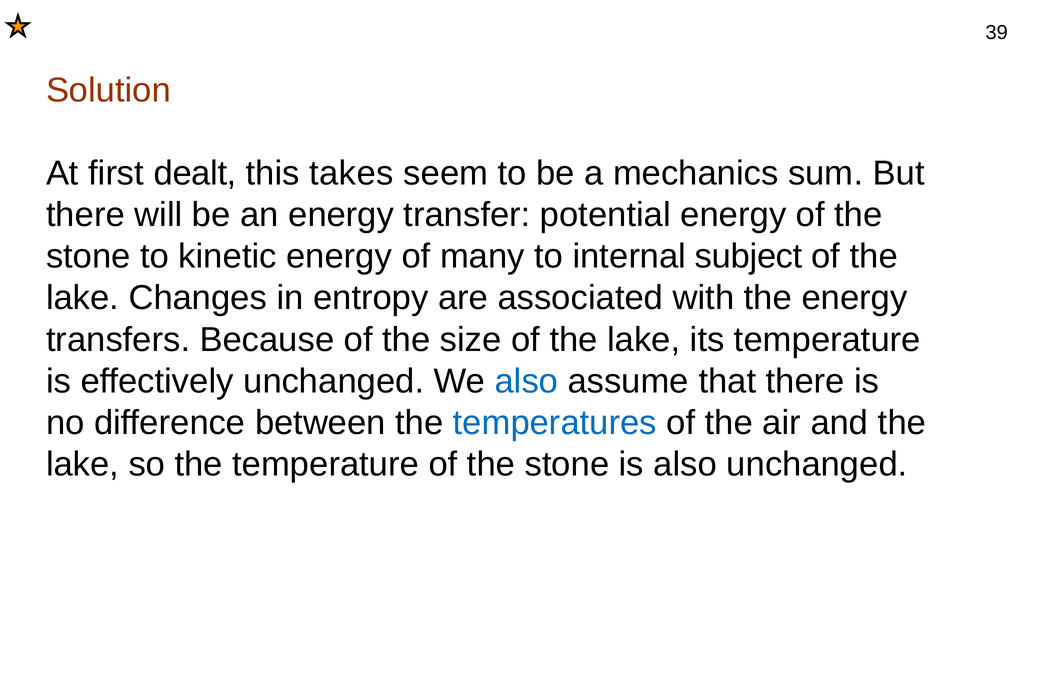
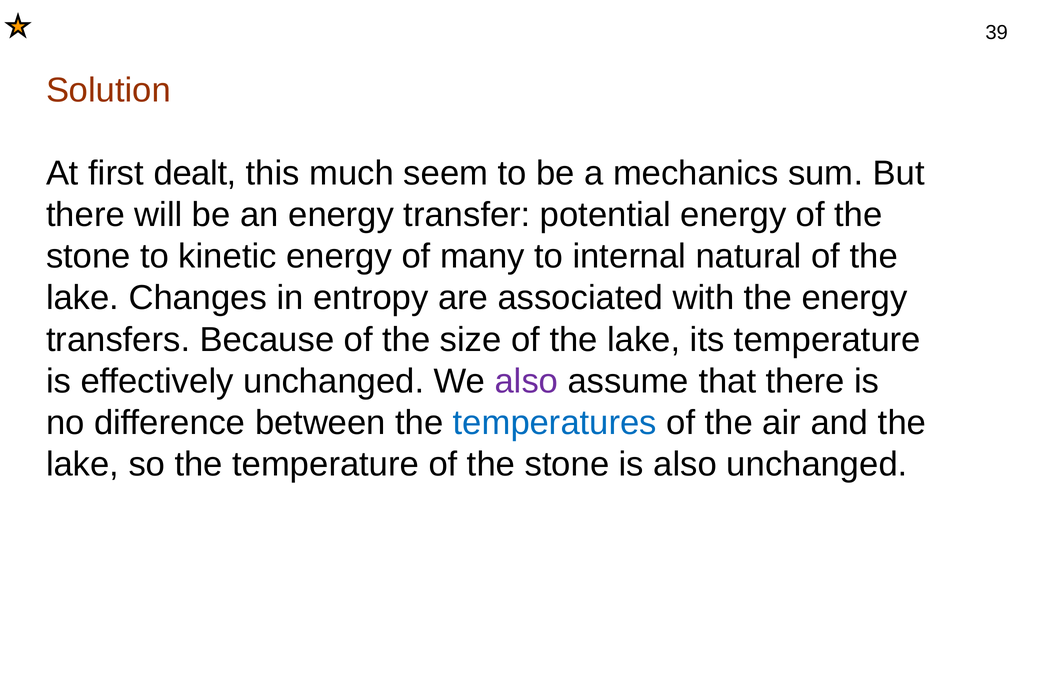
takes: takes -> much (352, 174)
subject: subject -> natural (749, 257)
also colour: blue -> purple (526, 382)
